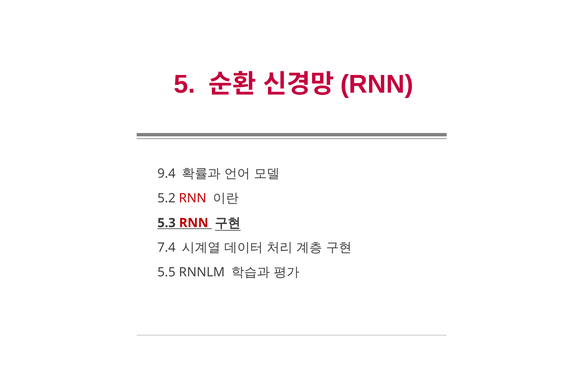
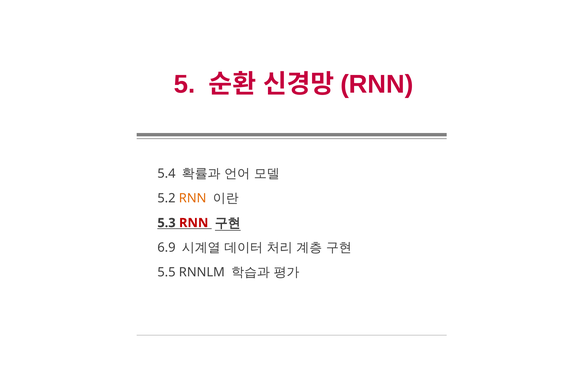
9.4: 9.4 -> 5.4 (166, 174)
RNN colour: red -> orange (193, 198)
7.4: 7.4 -> 6.9 (166, 248)
